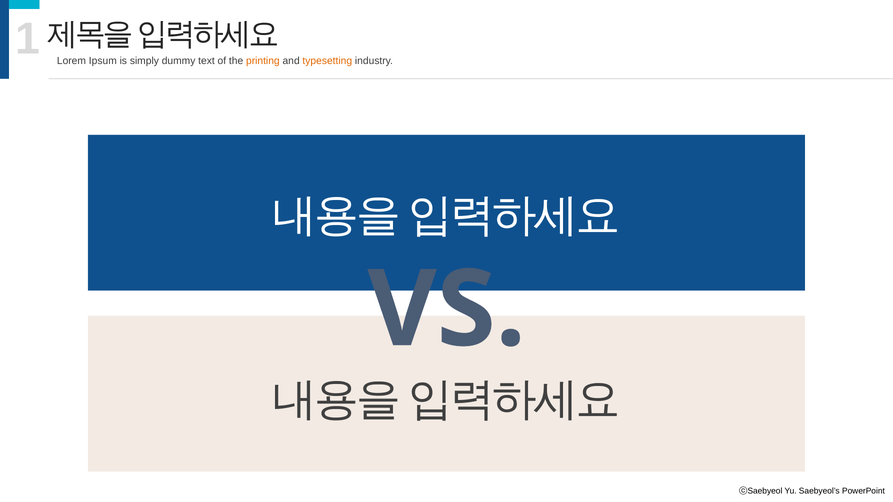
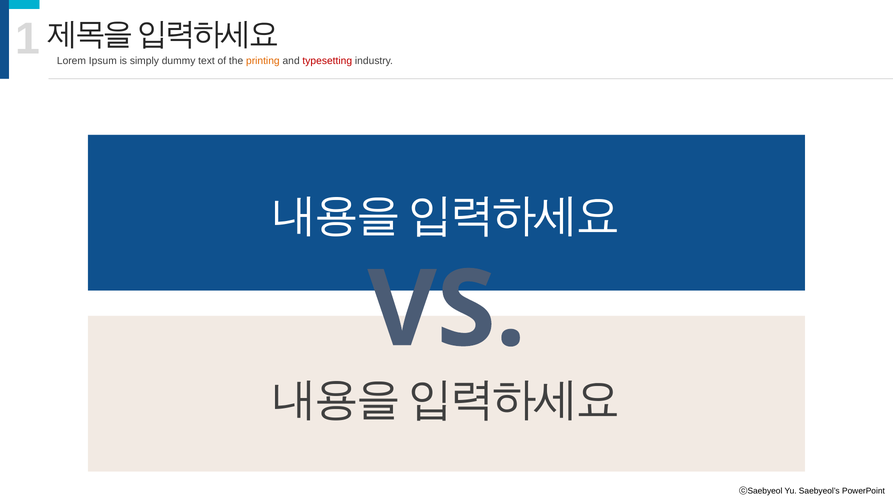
typesetting colour: orange -> red (327, 61)
